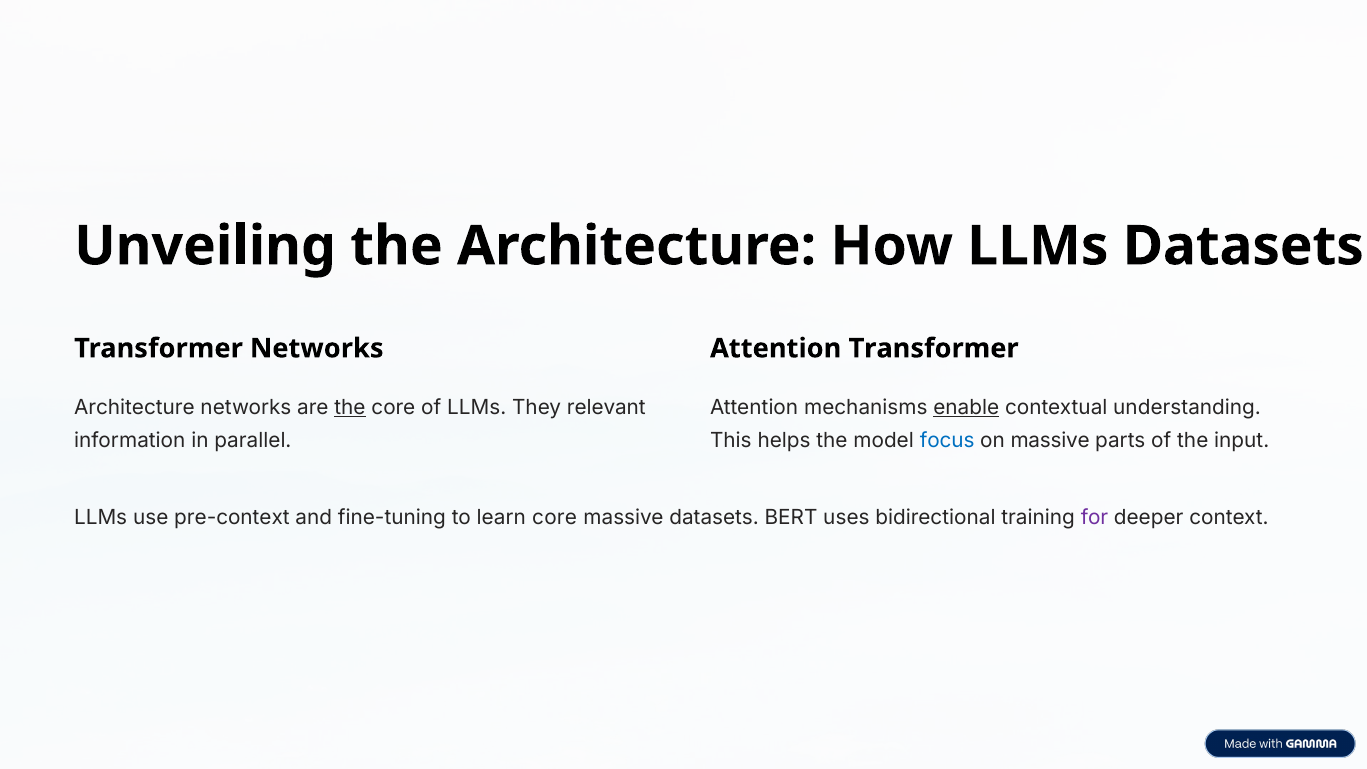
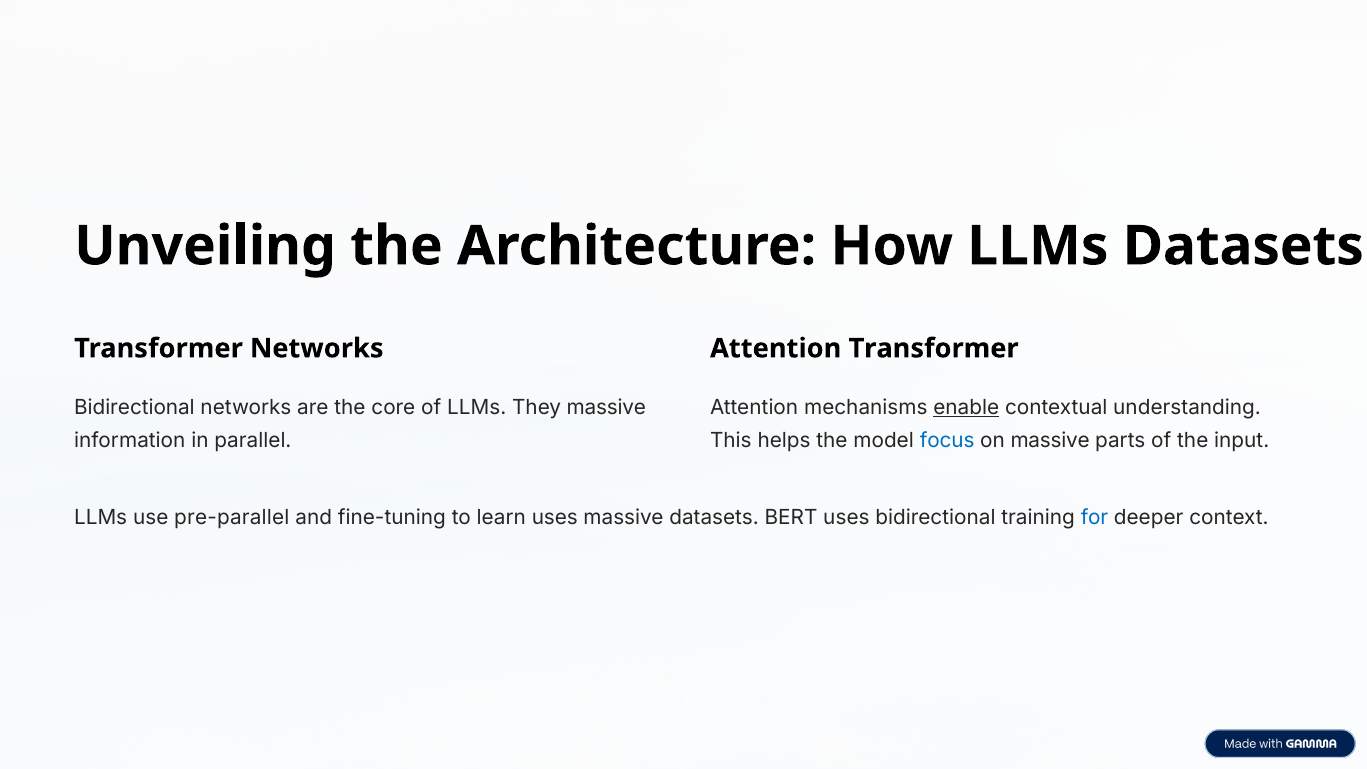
Architecture: Architecture -> Bidirectional (134, 407)
the underline: present -> none (350, 407)
They relevant: relevant -> massive (606, 407)
pre-context: pre-context -> pre-parallel (232, 518)
learn core: core -> uses (555, 518)
for colour: purple -> blue (1095, 518)
